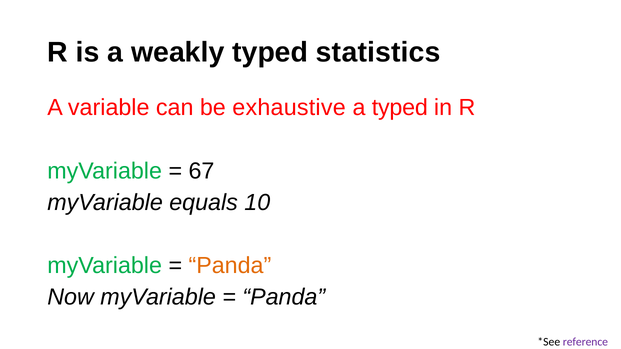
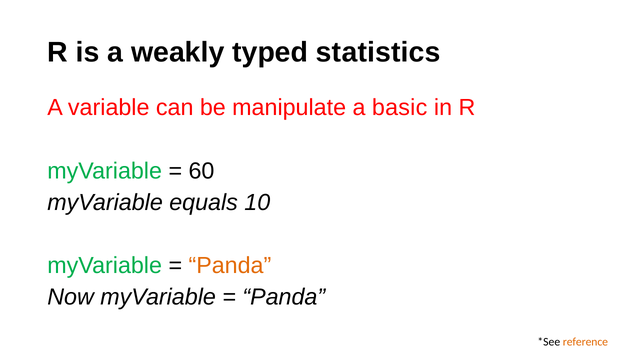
exhaustive: exhaustive -> manipulate (289, 108)
a typed: typed -> basic (400, 108)
67: 67 -> 60 (201, 171)
reference colour: purple -> orange (585, 342)
